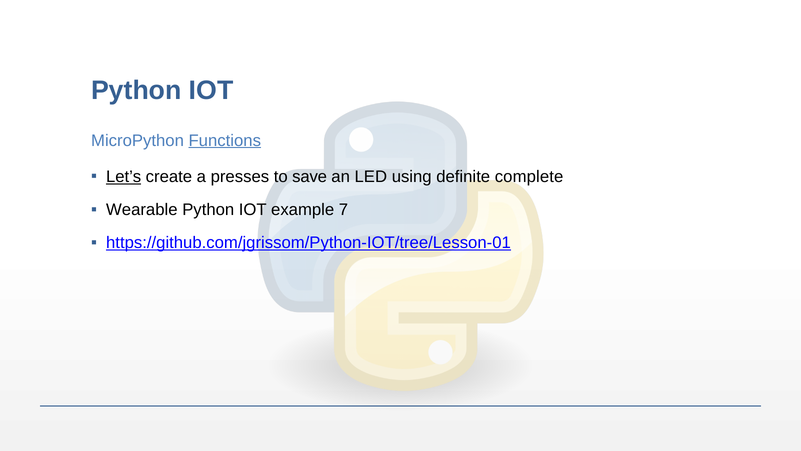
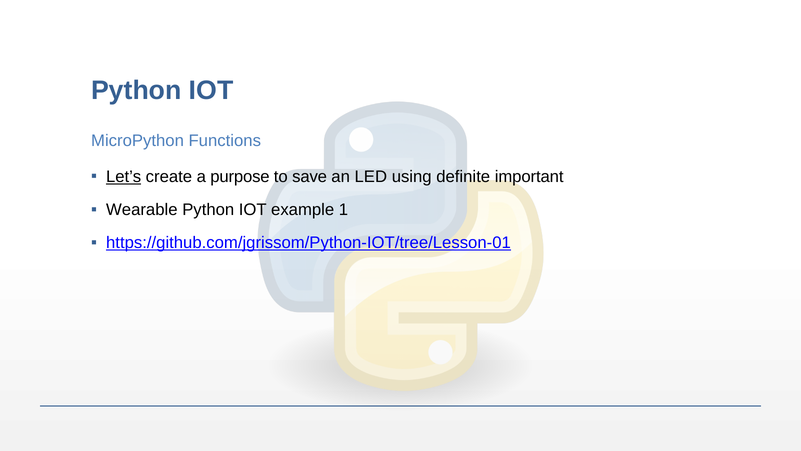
Functions underline: present -> none (225, 140)
presses: presses -> purpose (240, 176)
complete: complete -> important (529, 176)
7: 7 -> 1 (343, 210)
